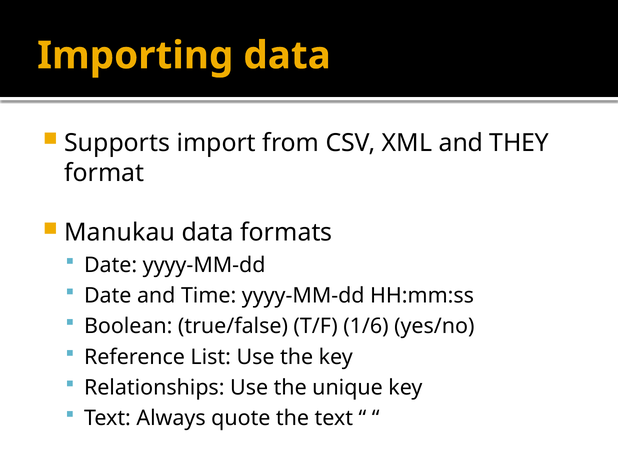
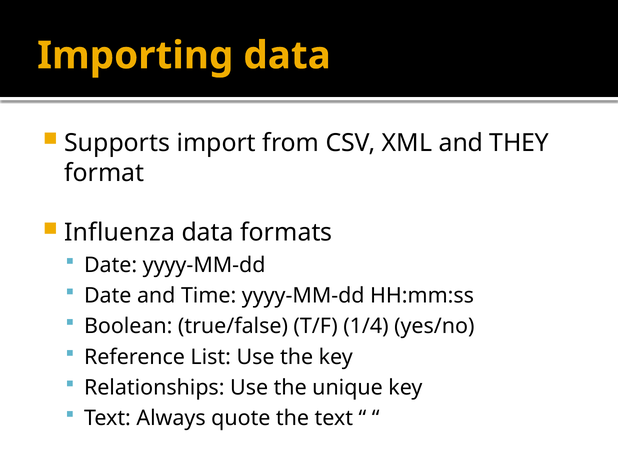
Manukau: Manukau -> Influenza (120, 232)
1/6: 1/6 -> 1/4 (366, 326)
